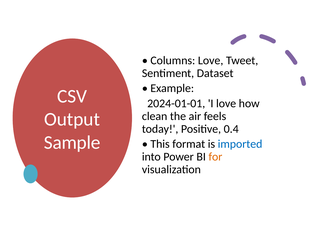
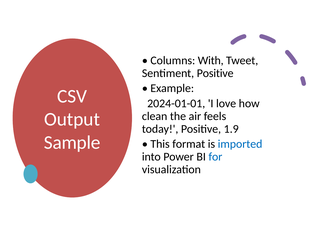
Columns Love: Love -> With (211, 60)
Sentiment Dataset: Dataset -> Positive (215, 73)
0.4: 0.4 -> 1.9 (231, 129)
for colour: orange -> blue (215, 157)
